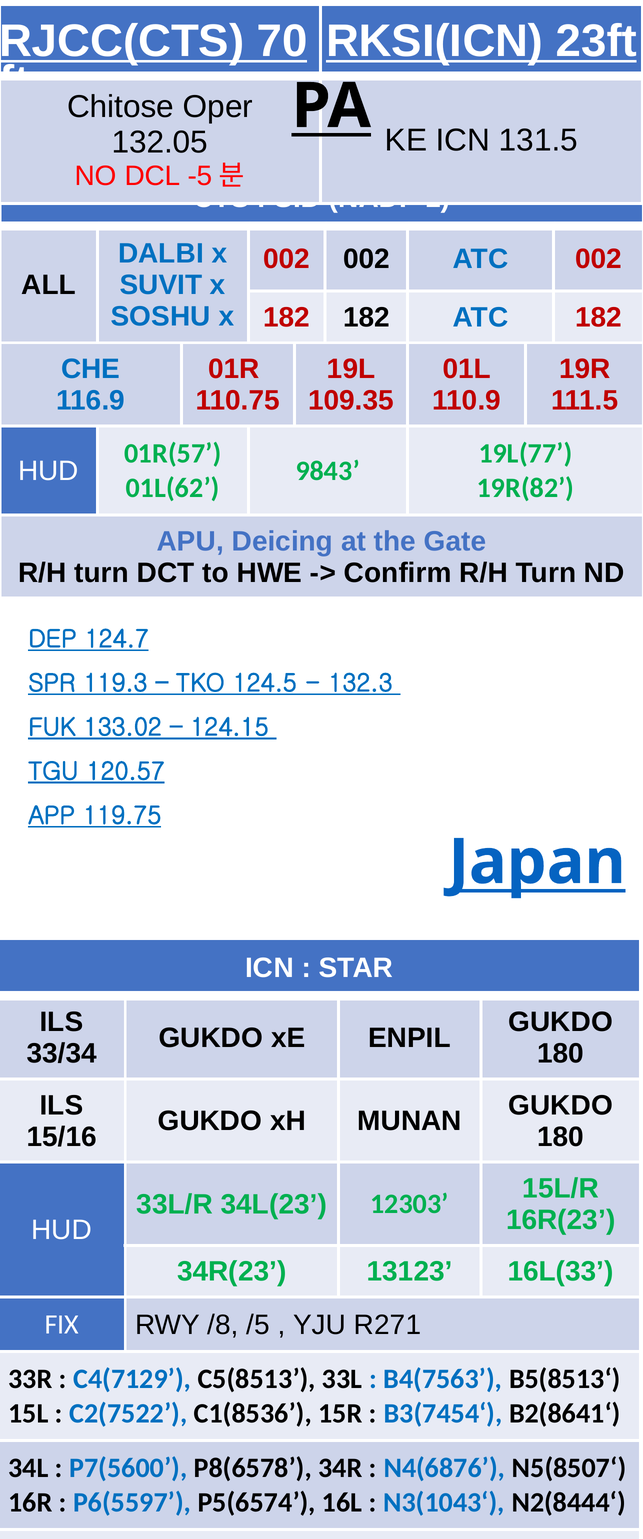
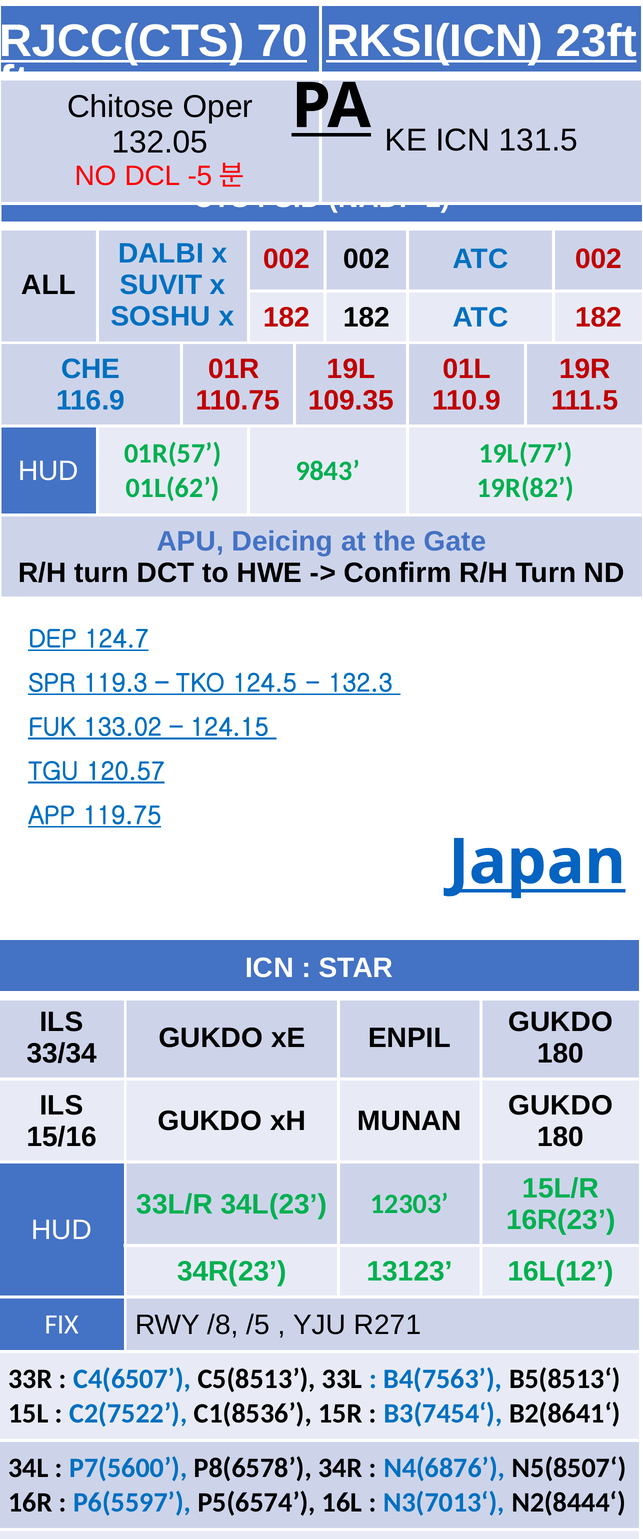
16L(33: 16L(33 -> 16L(12 (561, 1271)
C4(7129: C4(7129 -> C4(6507 (132, 1379)
N3(1043‘: N3(1043‘ -> N3(7013‘ (444, 1502)
